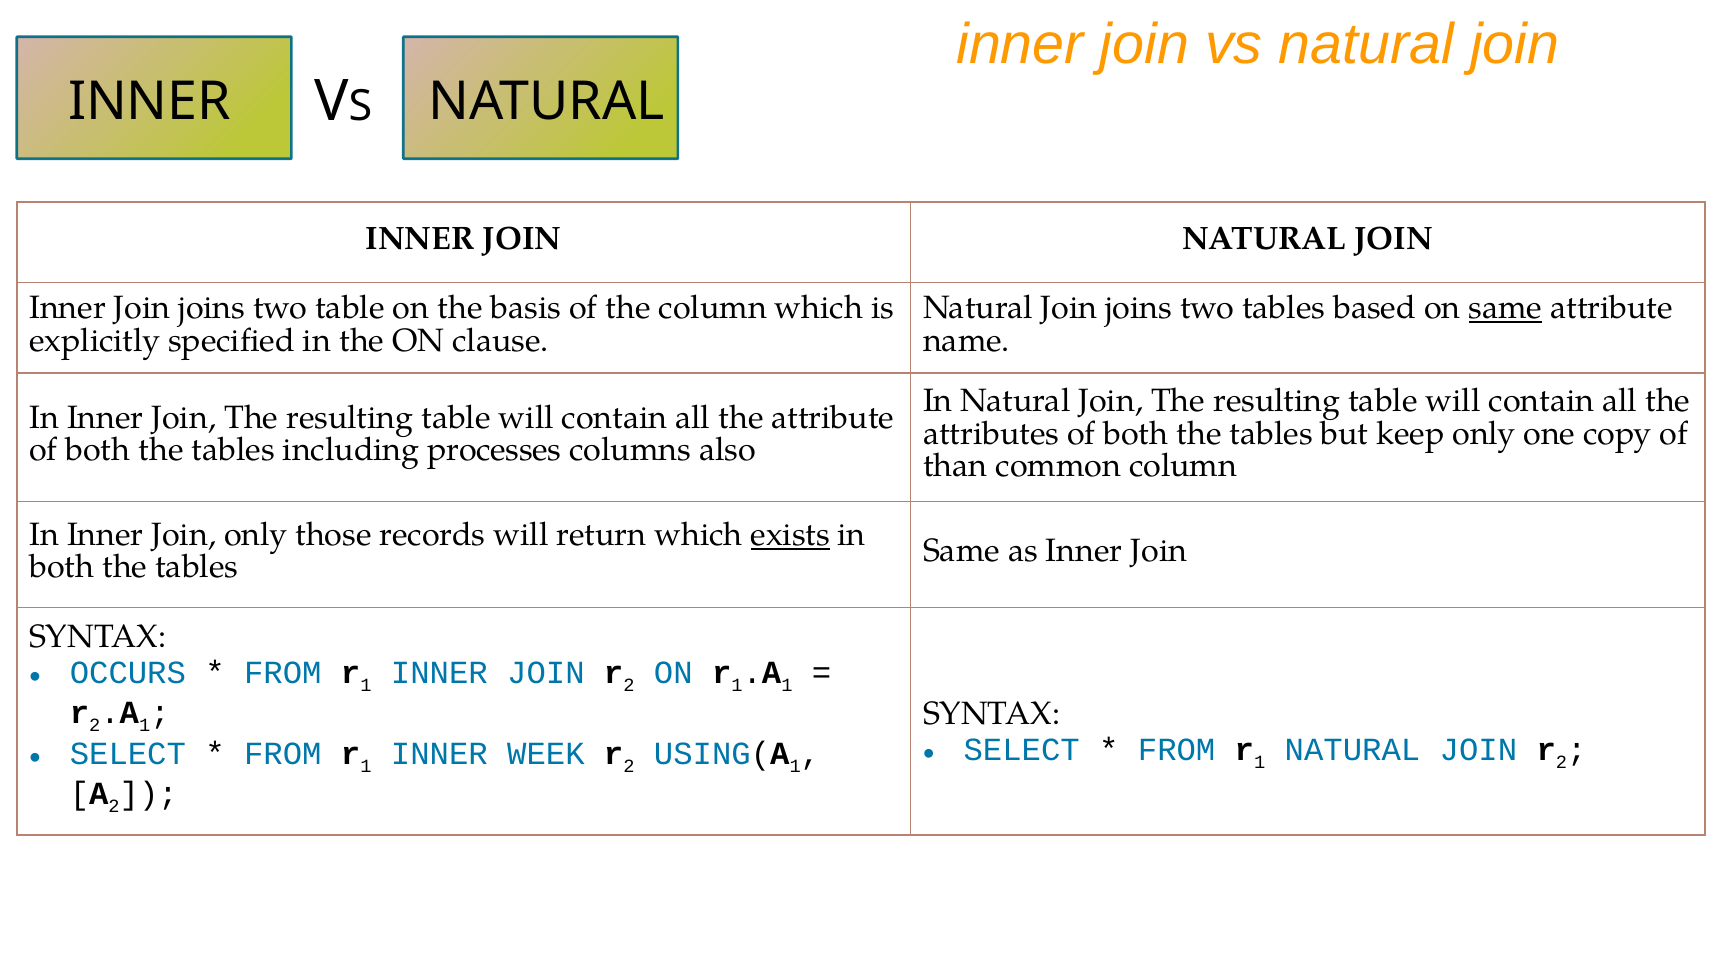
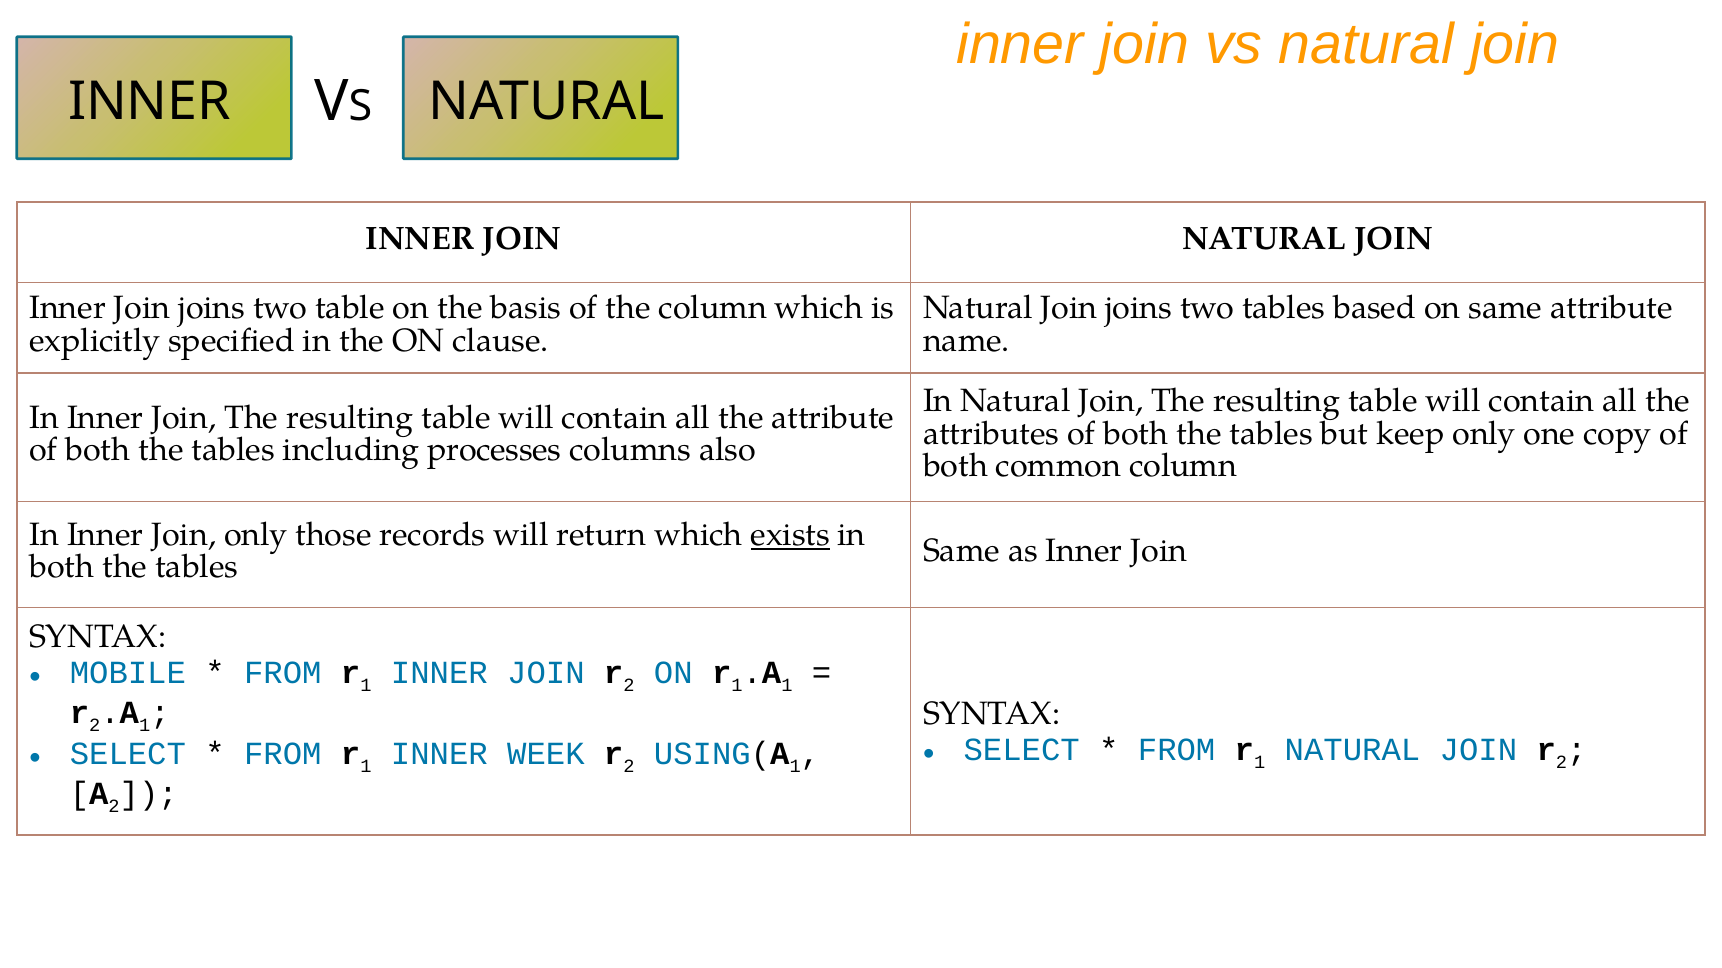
same underline: present -> none (1505, 308)
than: than -> both (955, 466)
OCCURS: OCCURS -> MOBILE (128, 673)
